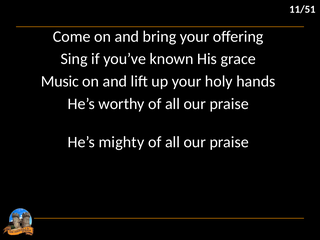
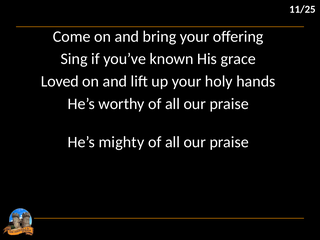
11/51: 11/51 -> 11/25 (302, 9)
Music: Music -> Loved (60, 81)
